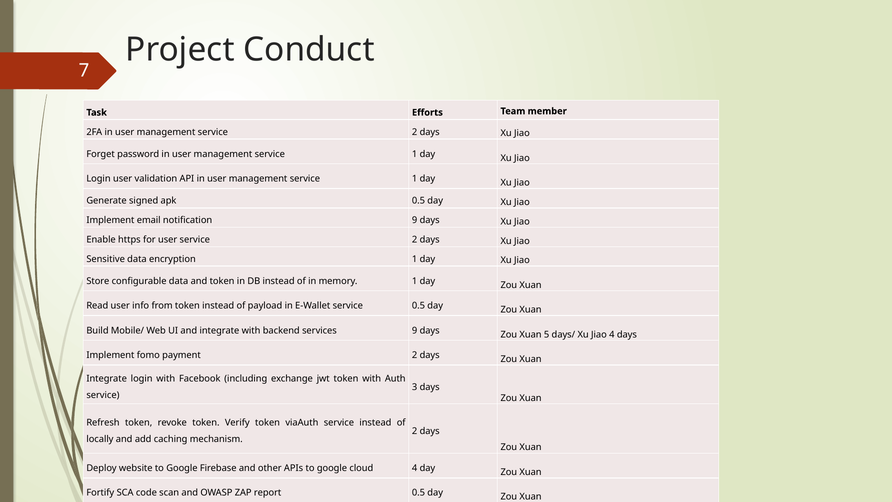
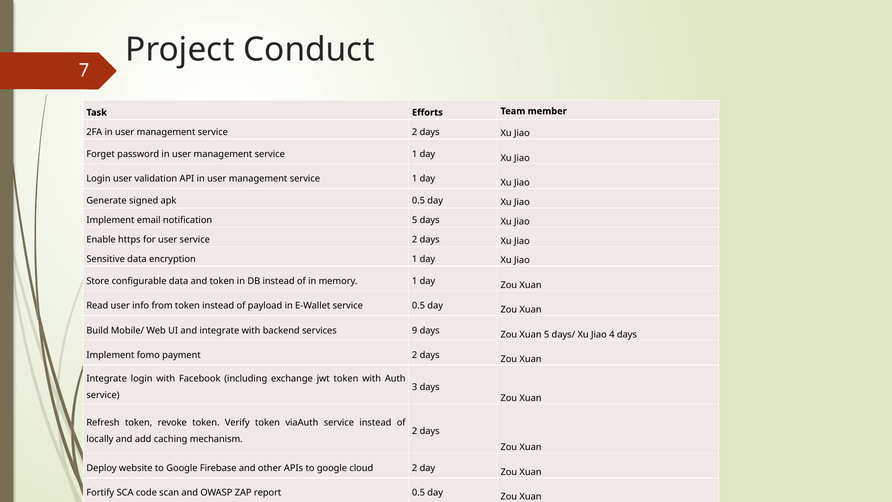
notification 9: 9 -> 5 (415, 220)
cloud 4: 4 -> 2 (415, 468)
